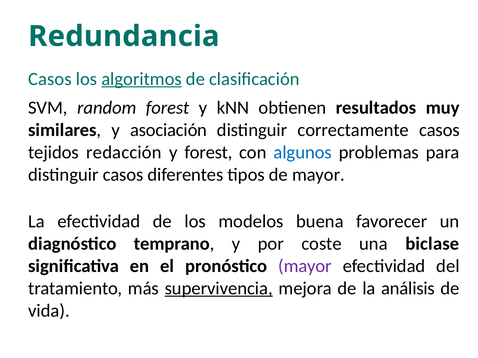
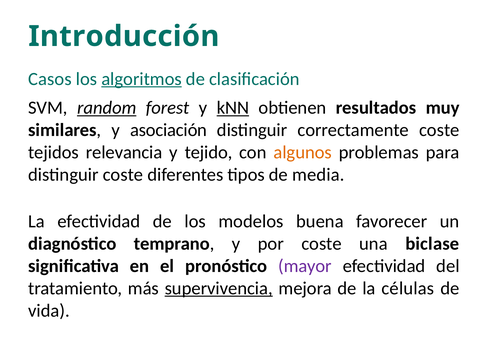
Redundancia: Redundancia -> Introducción (124, 36)
random underline: none -> present (107, 108)
kNN underline: none -> present (233, 108)
correctamente casos: casos -> coste (439, 130)
redacción: redacción -> relevancia (124, 153)
y forest: forest -> tejido (208, 153)
algunos colour: blue -> orange (303, 153)
distinguir casos: casos -> coste (123, 175)
de mayor: mayor -> media (318, 175)
análisis: análisis -> células (408, 289)
